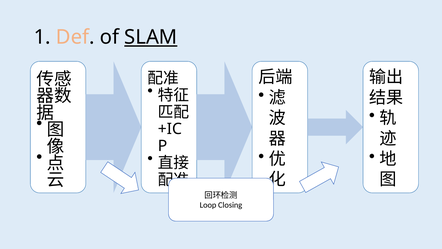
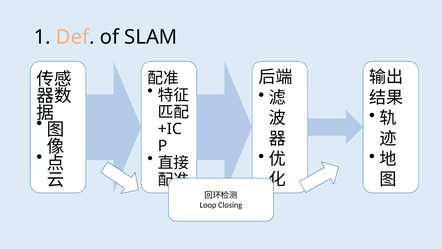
SLAM underline: present -> none (151, 37)
